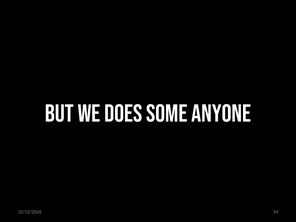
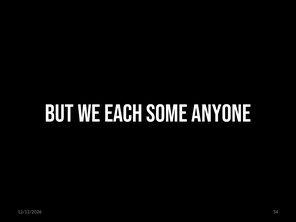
DOES: DOES -> EACH (123, 114)
